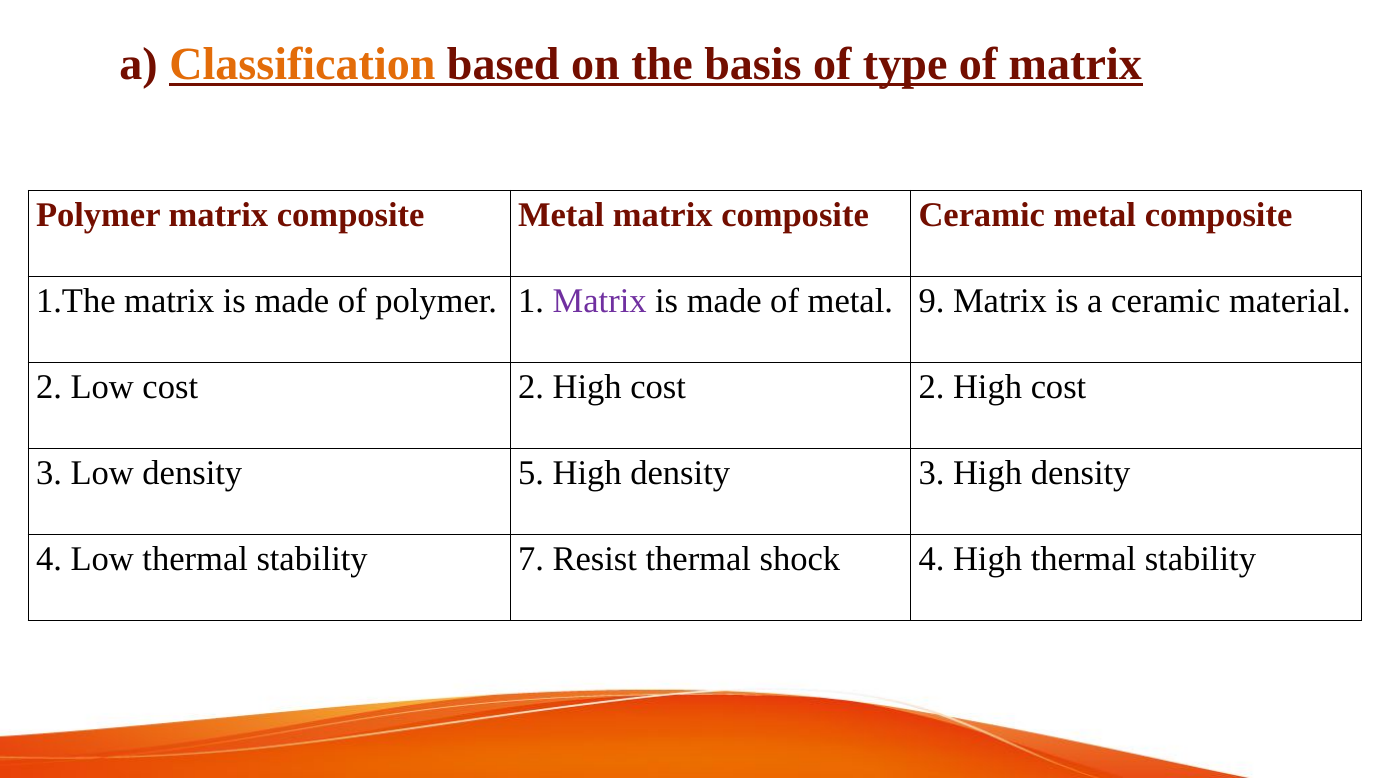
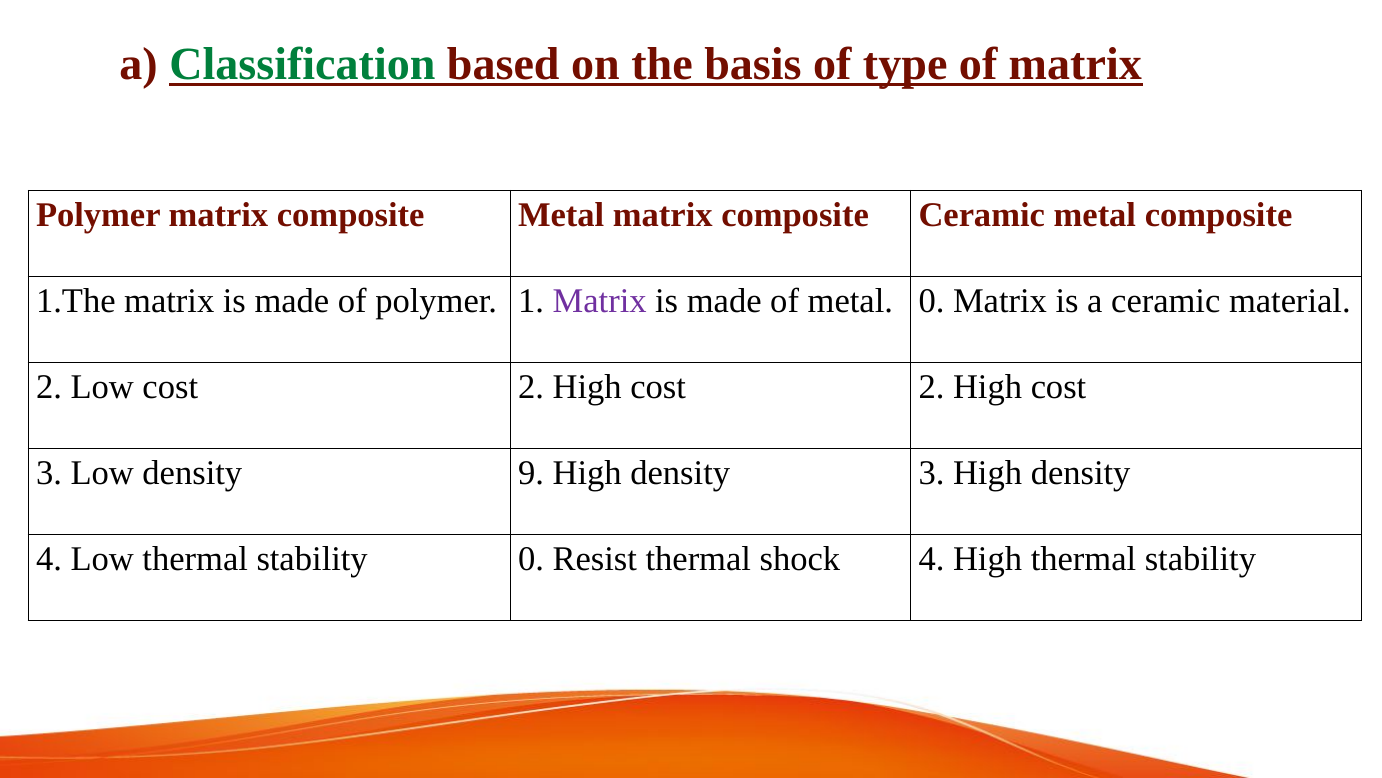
Classification colour: orange -> green (302, 64)
metal 9: 9 -> 0 (932, 301)
5: 5 -> 9 (531, 473)
stability 7: 7 -> 0 (531, 559)
